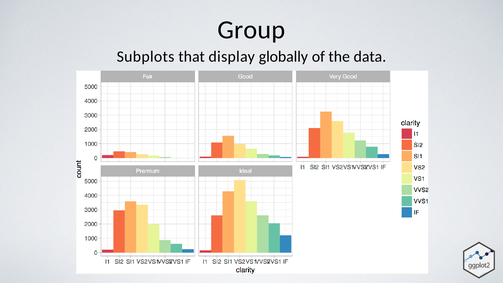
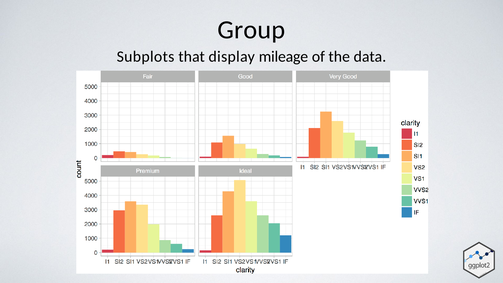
globally: globally -> mileage (283, 57)
